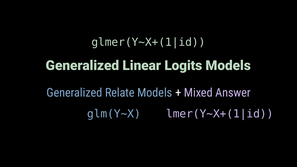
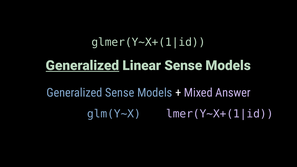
Generalized underline: none -> present (82, 66)
Linear Logits: Logits -> Sense (183, 66)
Generalized Relate: Relate -> Sense (120, 93)
